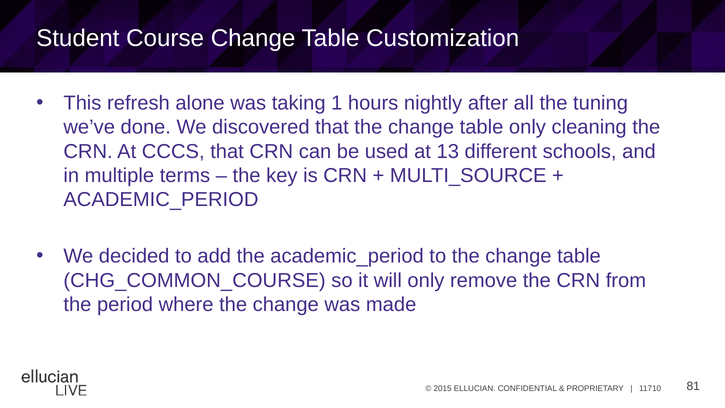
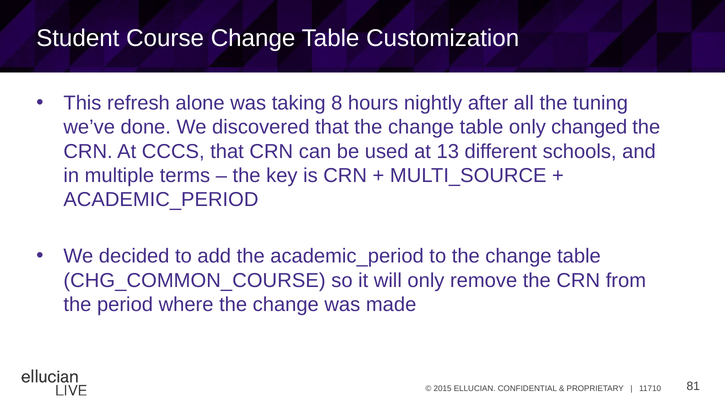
1: 1 -> 8 (337, 103)
cleaning: cleaning -> changed (589, 127)
